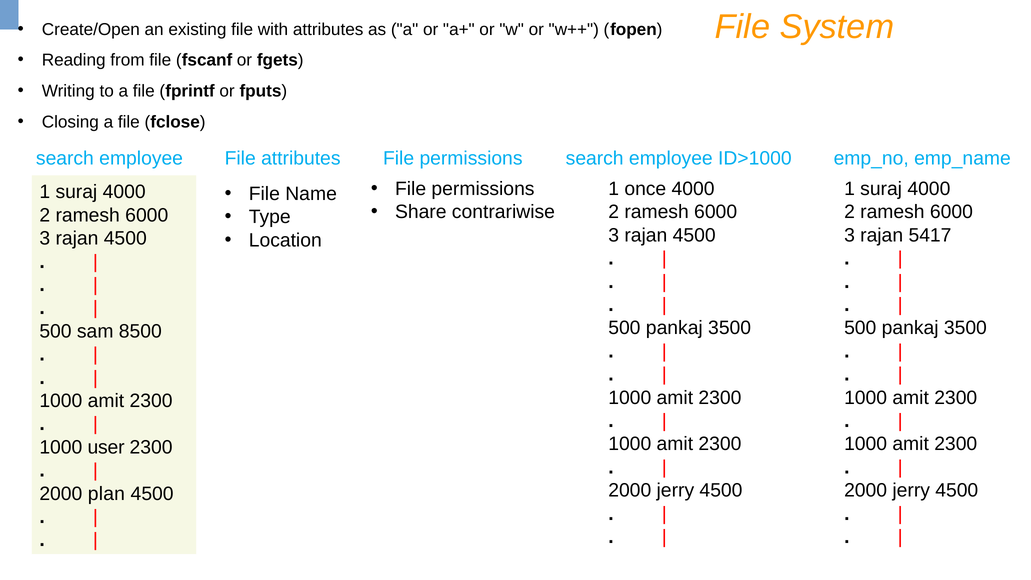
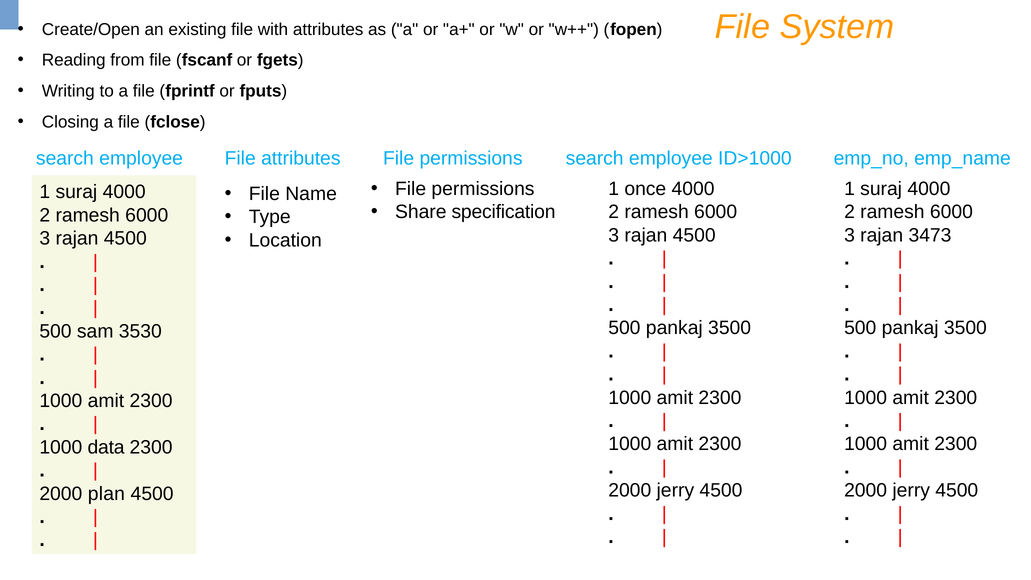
contrariwise: contrariwise -> specification (504, 212)
5417: 5417 -> 3473 (930, 235)
8500: 8500 -> 3530 (140, 331)
user: user -> data (106, 447)
